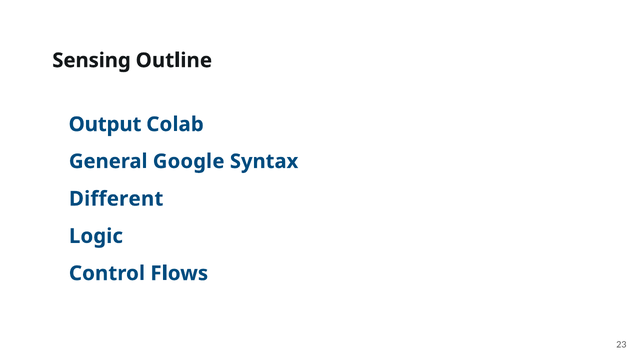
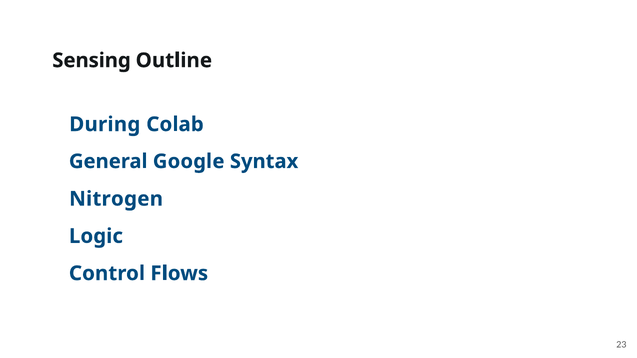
Output: Output -> During (105, 124)
Different: Different -> Nitrogen (116, 199)
